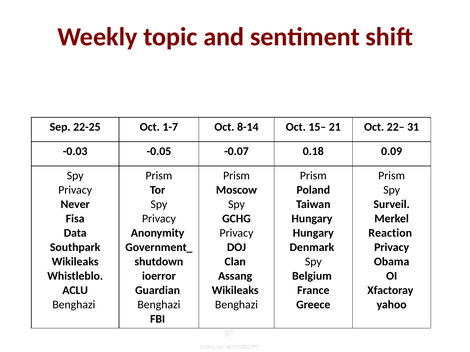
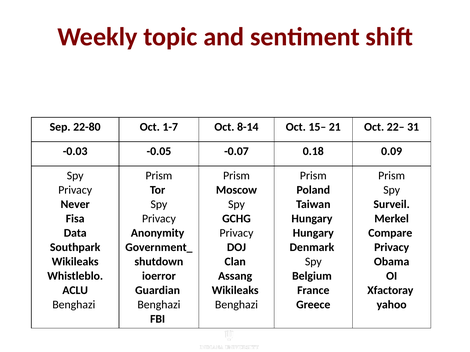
22-25: 22-25 -> 22-80 (87, 127)
Reaction: Reaction -> Compare (390, 233)
